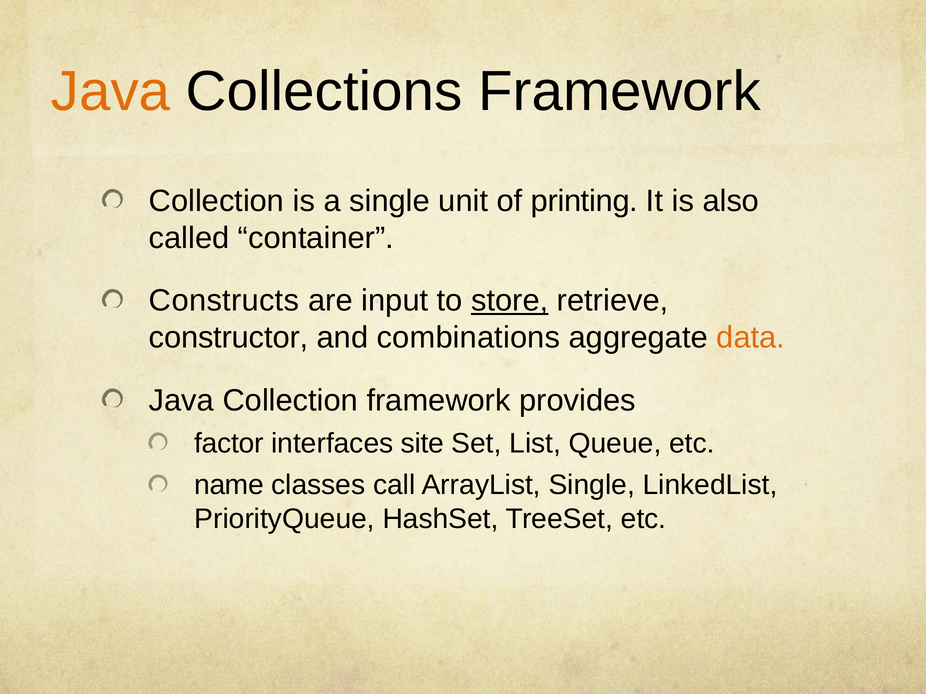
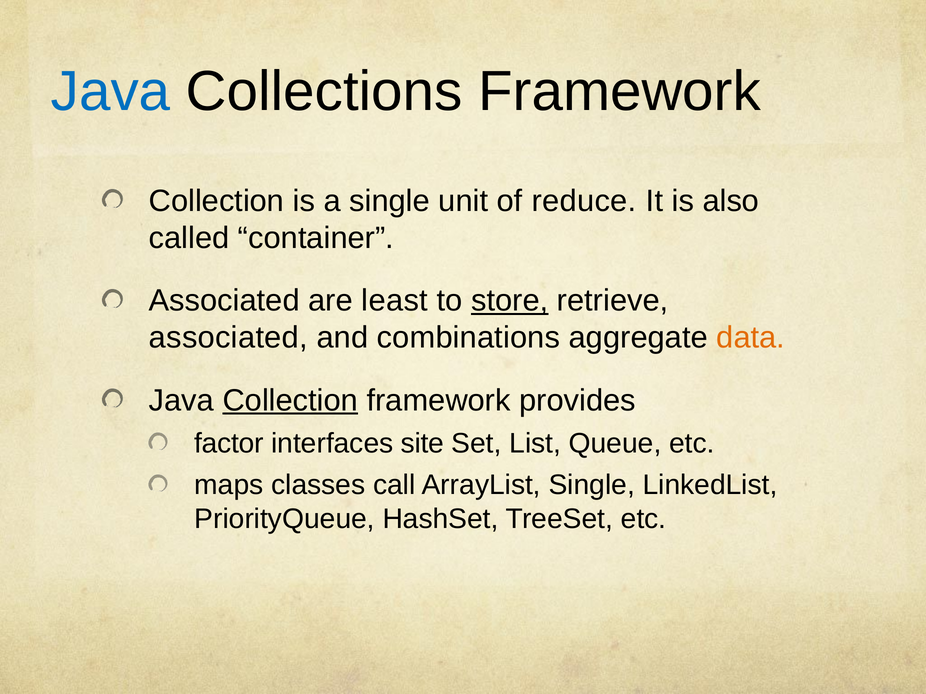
Java colour: orange -> blue (111, 92)
printing: printing -> reduce (584, 201)
Constructs: Constructs -> Associated (224, 301)
input: input -> least (395, 301)
constructor: constructor -> associated (228, 338)
Collection underline: none -> present (290, 401)
name: name -> maps (229, 485)
